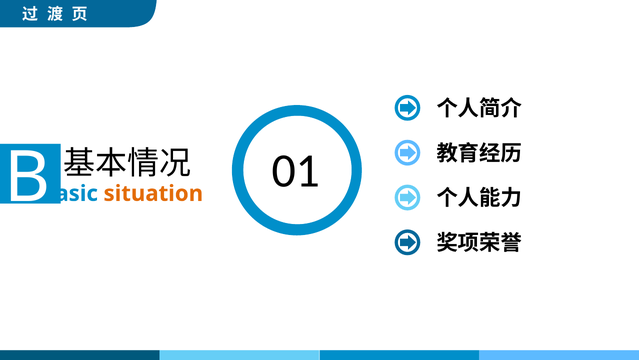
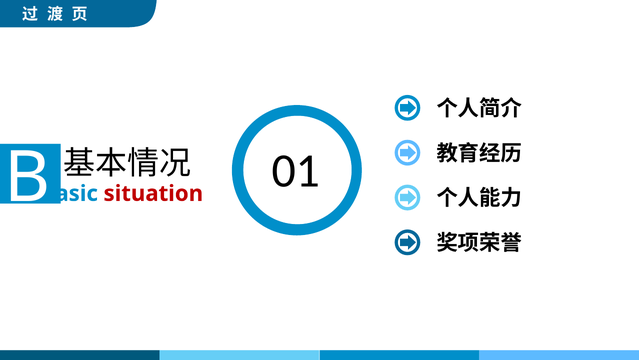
situation colour: orange -> red (153, 193)
